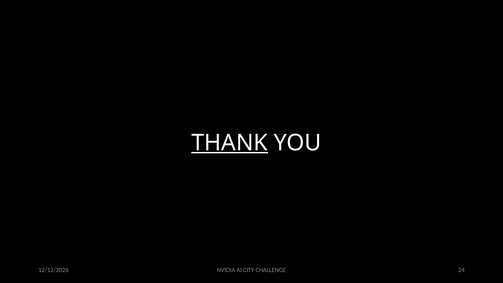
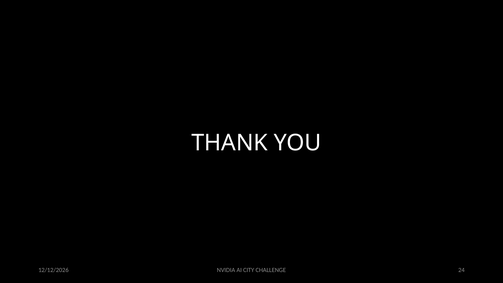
THANK underline: present -> none (230, 143)
